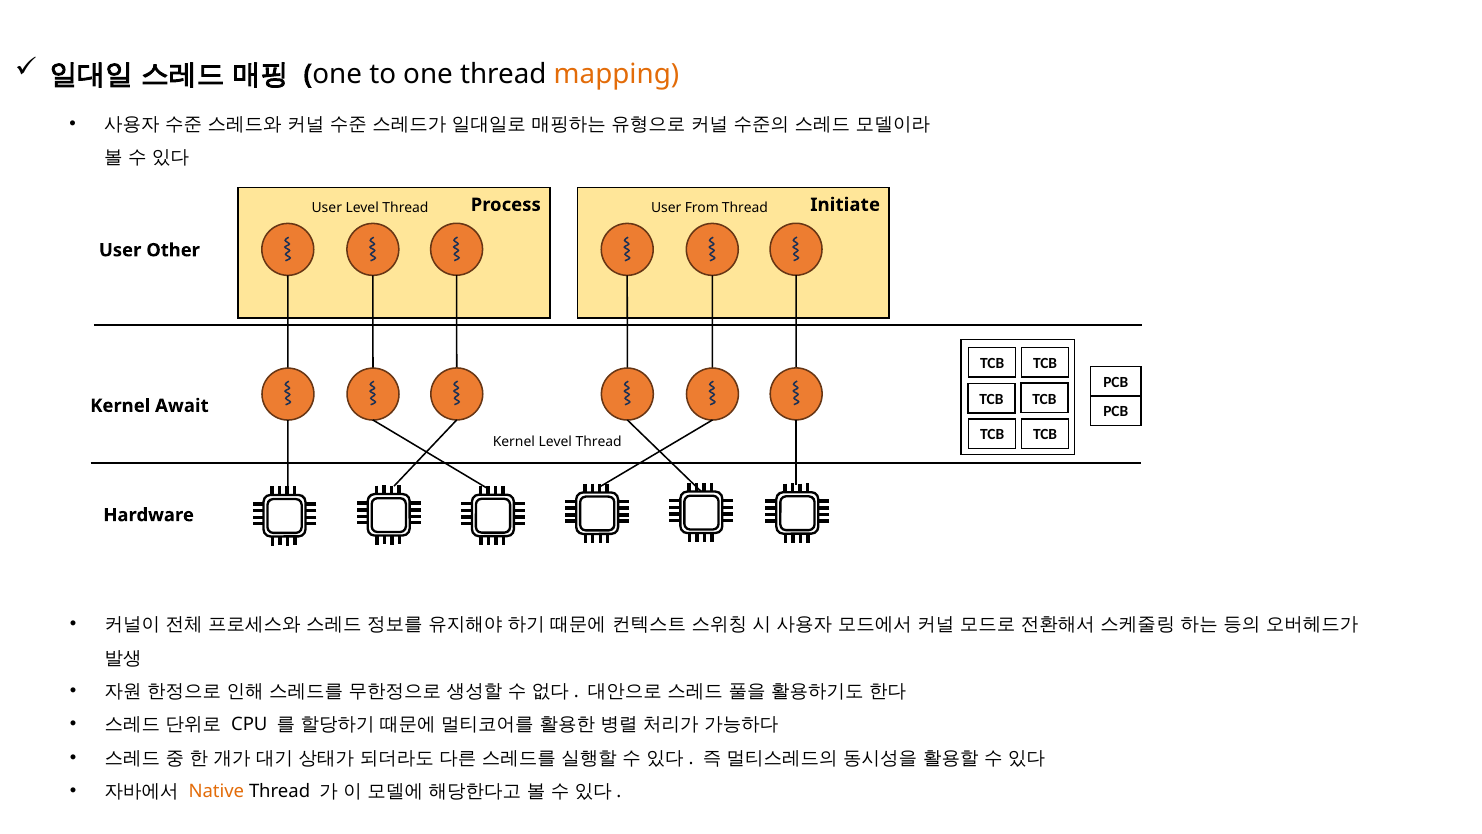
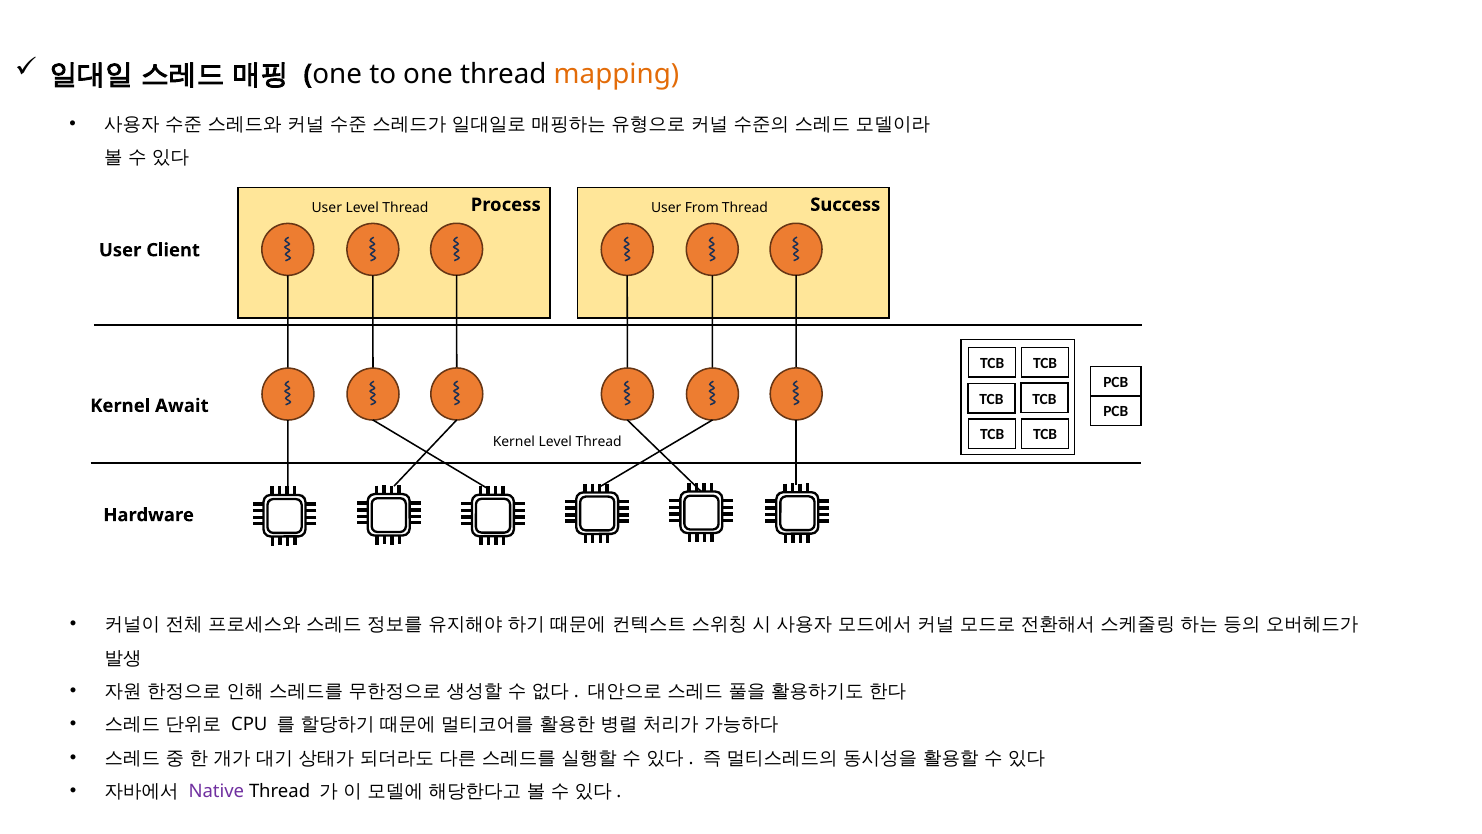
Initiate: Initiate -> Success (845, 205)
Other: Other -> Client (173, 250)
Native colour: orange -> purple (216, 791)
